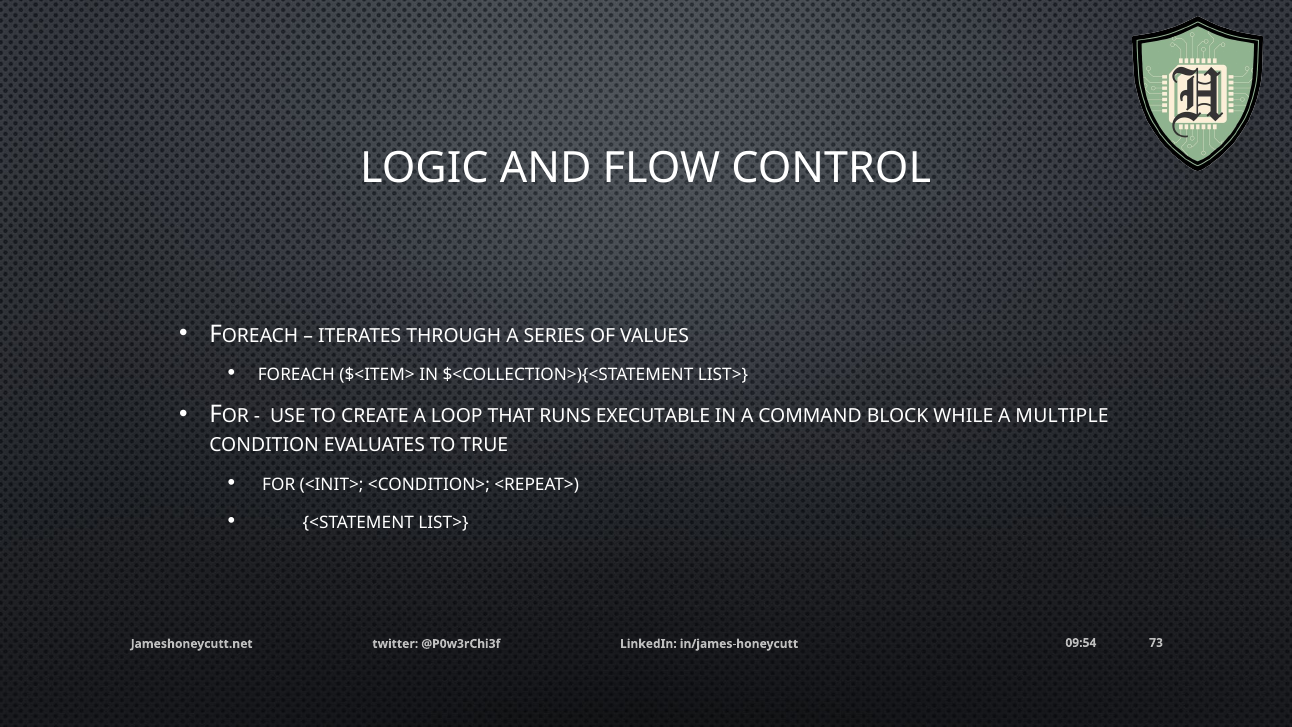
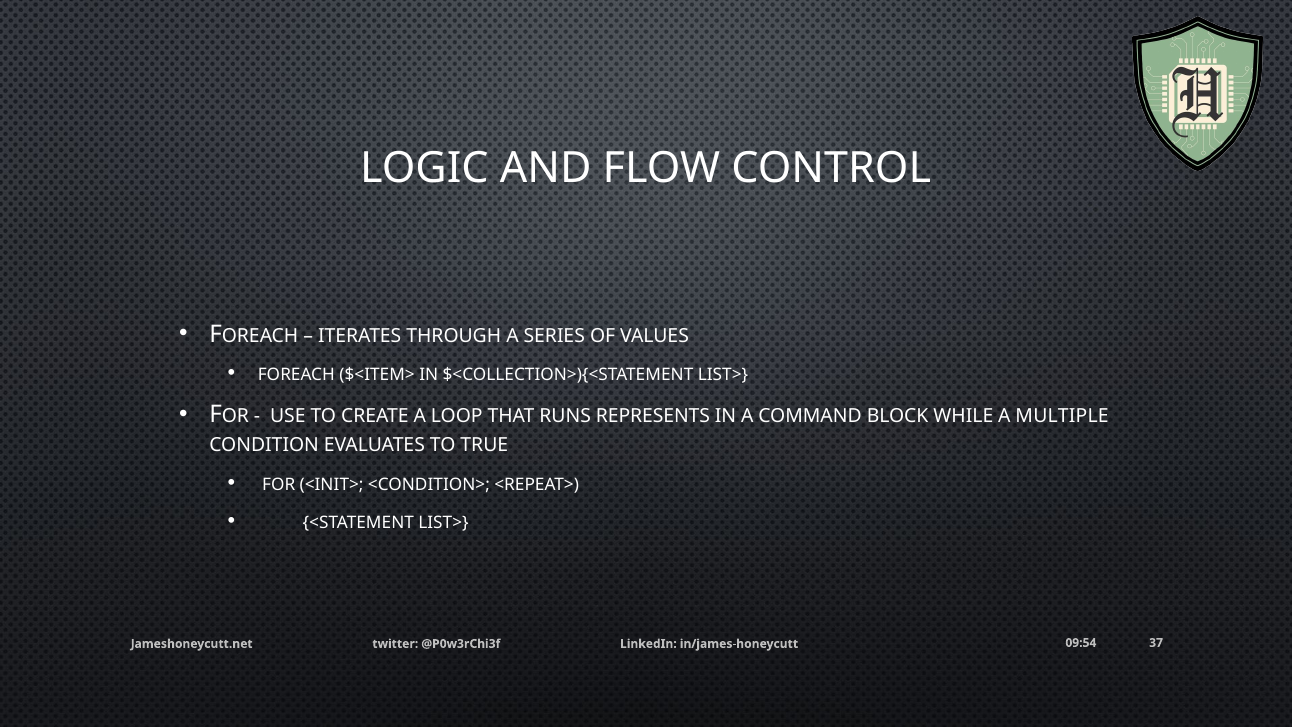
EXECUTABLE: EXECUTABLE -> REPRESENTS (653, 416)
73: 73 -> 37 (1156, 643)
